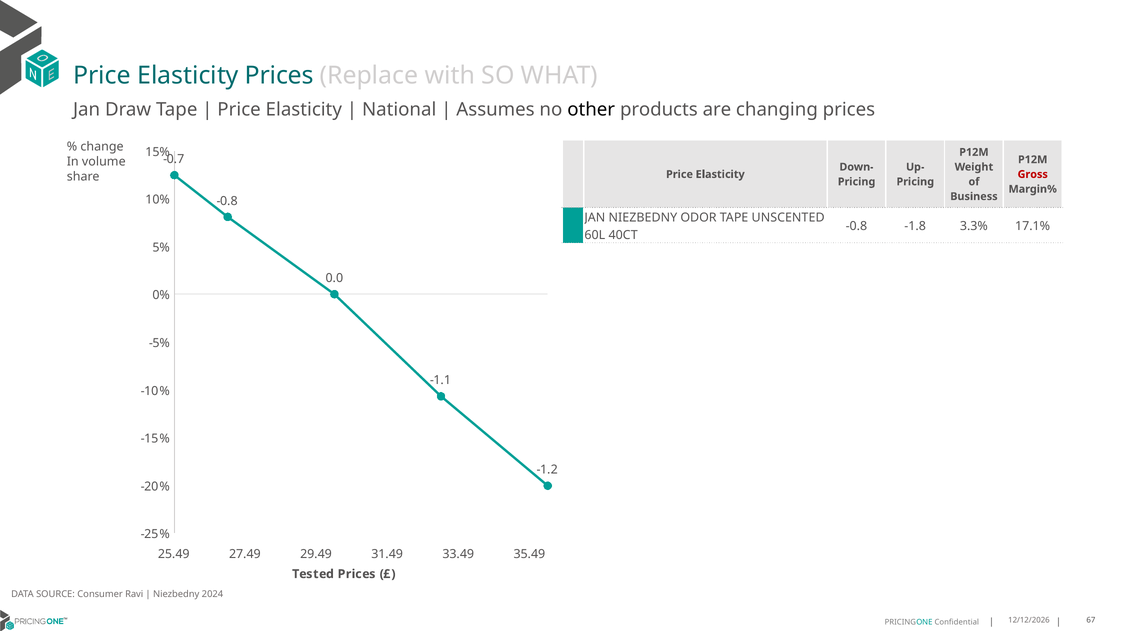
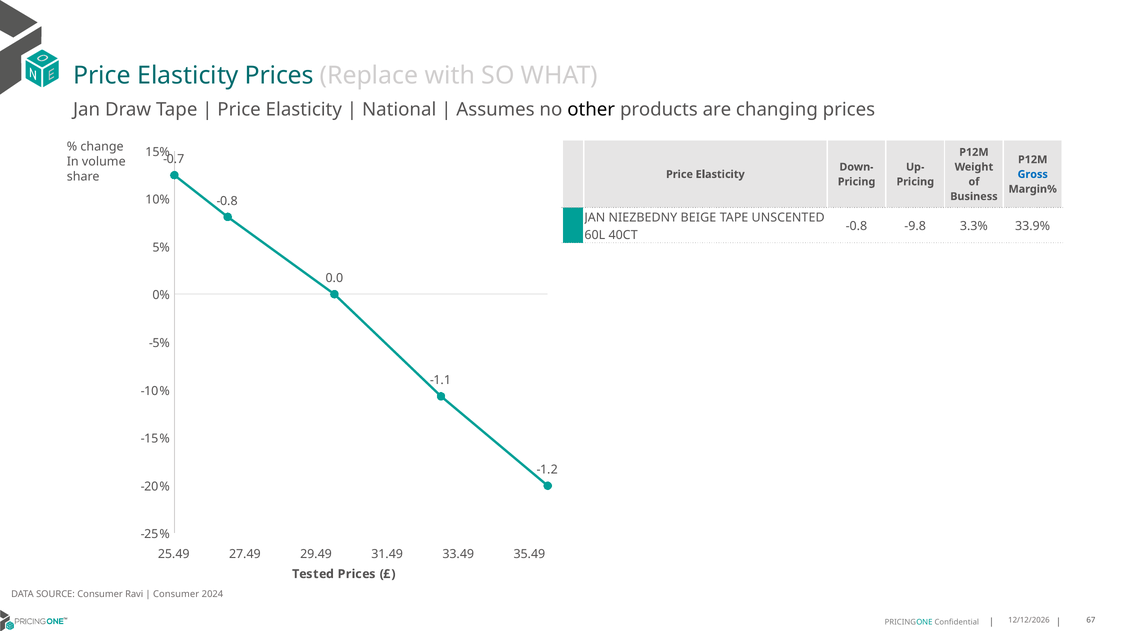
Gross colour: red -> blue (1033, 175)
ODOR: ODOR -> BEIGE (698, 218)
-1.8: -1.8 -> -9.8 (915, 226)
17.1%: 17.1% -> 33.9% (1033, 226)
Niezbedny: Niezbedny -> Consumer (176, 595)
